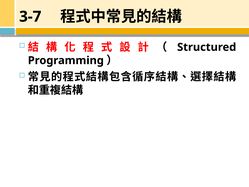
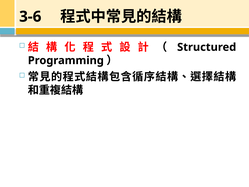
3-7: 3-7 -> 3-6 (30, 17)
